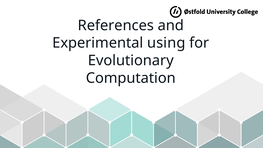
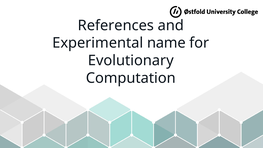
using: using -> name (166, 43)
